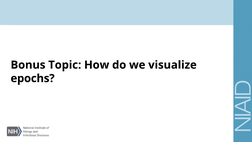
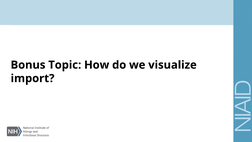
epochs: epochs -> import (33, 78)
